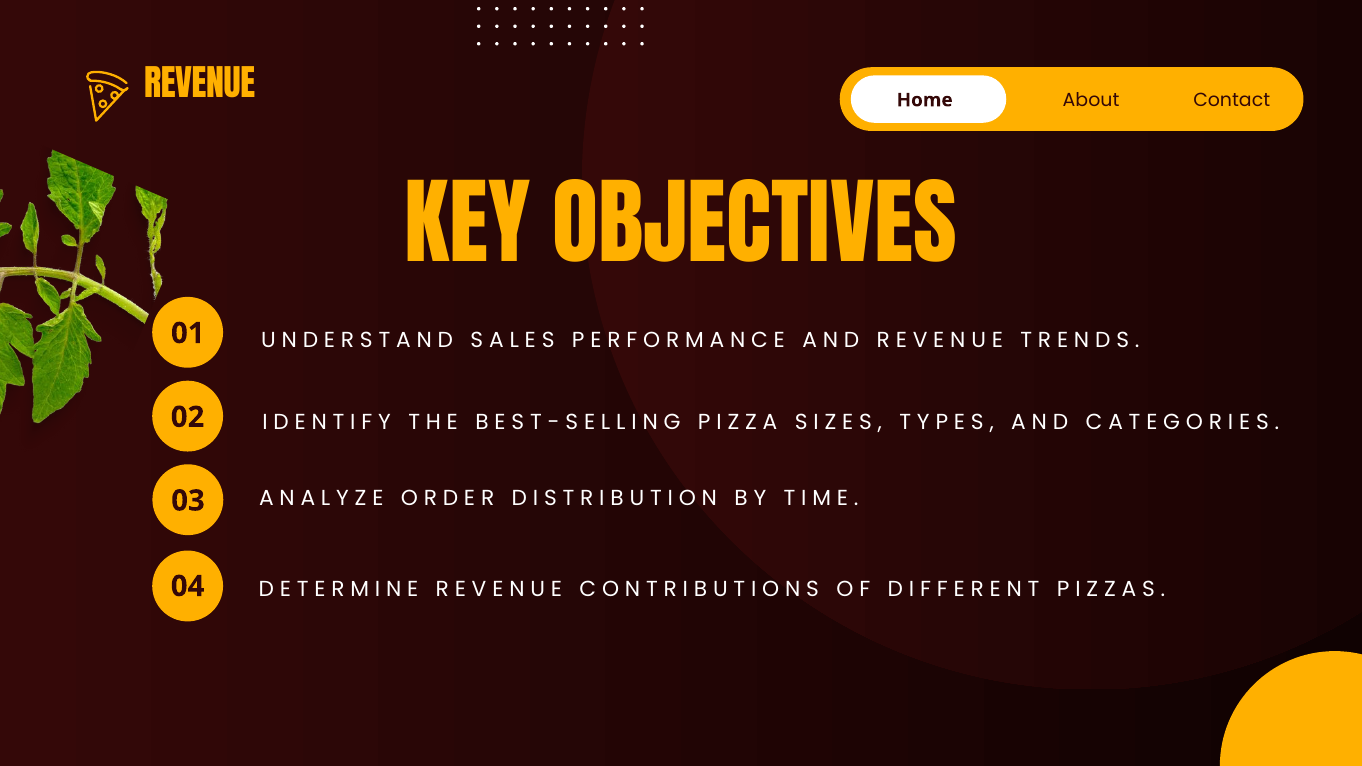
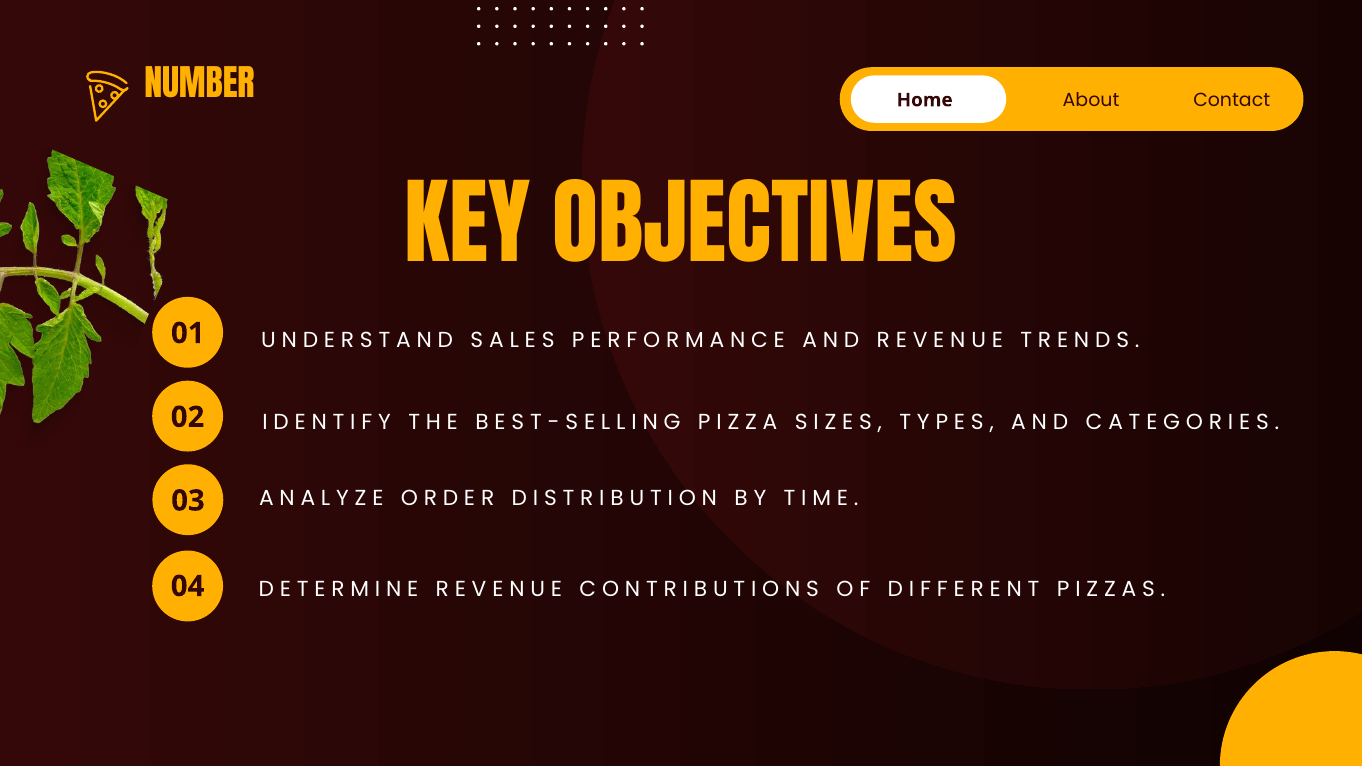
REVENUE: REVENUE -> NUMBER (199, 85)
